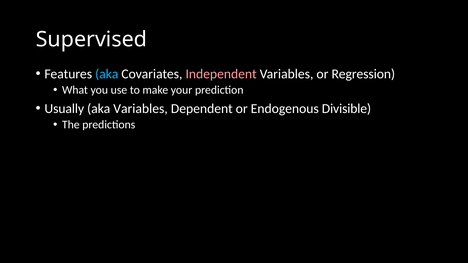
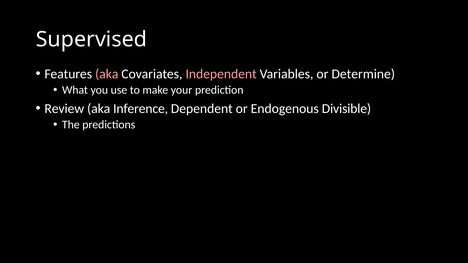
aka colour: light blue -> pink (107, 74)
Regression: Regression -> Determine (363, 74)
Usually: Usually -> Review (64, 109)
aka Variables: Variables -> Inference (141, 109)
